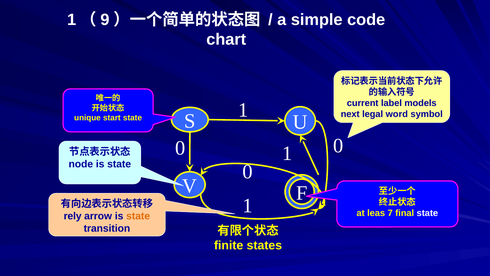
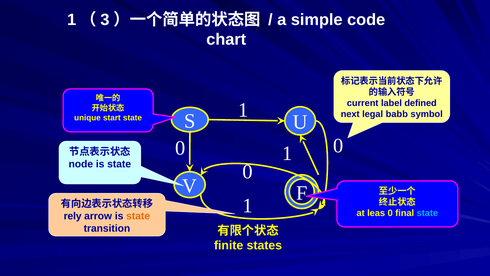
9: 9 -> 3 (105, 20)
models: models -> defined (421, 103)
word: word -> babb (397, 114)
leas 7: 7 -> 0 (390, 213)
state colour: white -> light blue (427, 213)
